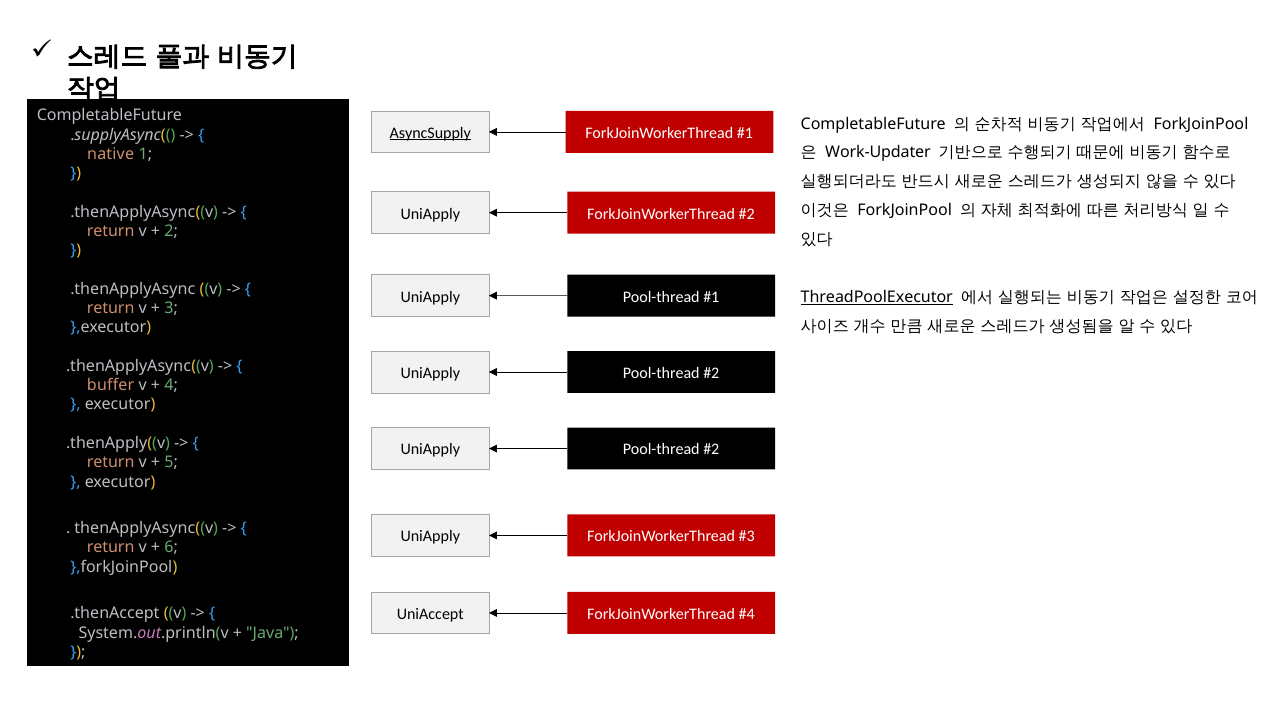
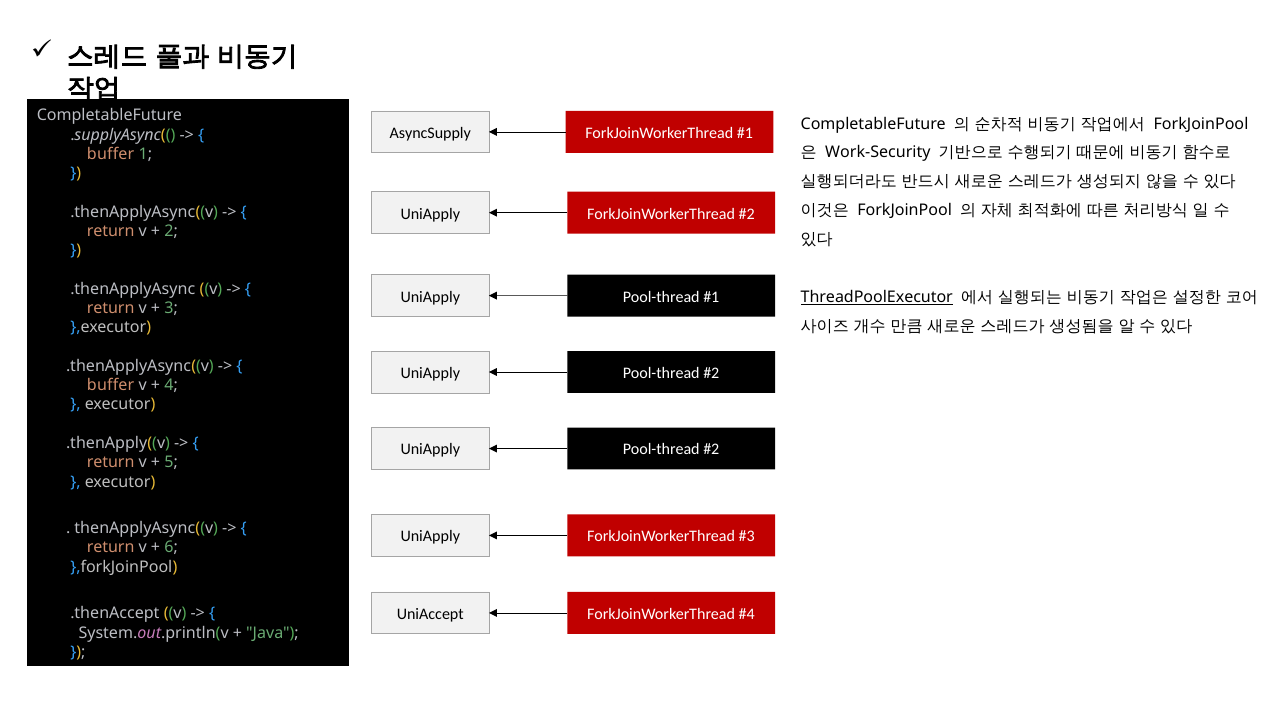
AsyncSupply underline: present -> none (430, 133)
Work-Updater: Work-Updater -> Work-Security (878, 153)
native: native -> buffer (111, 154)
